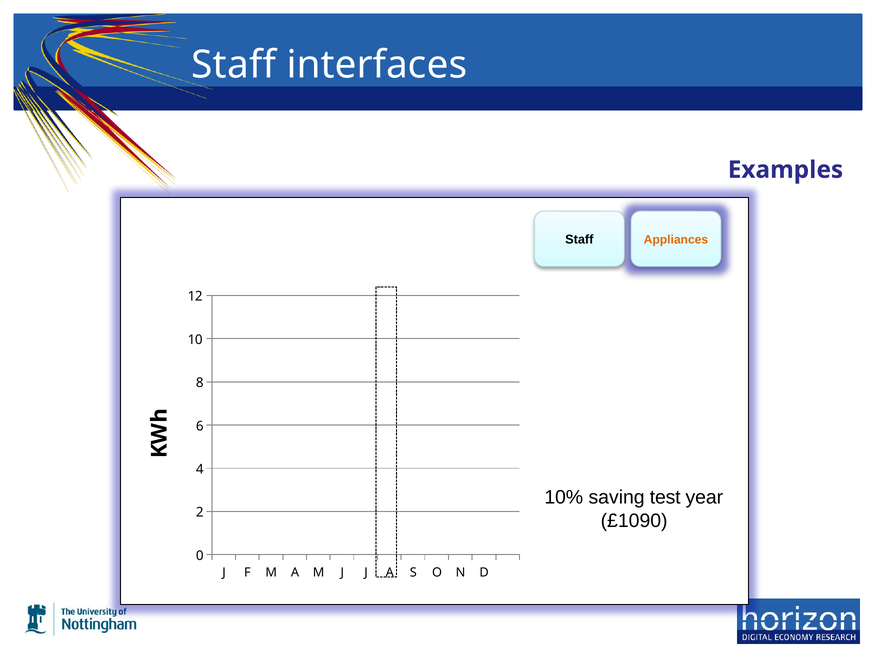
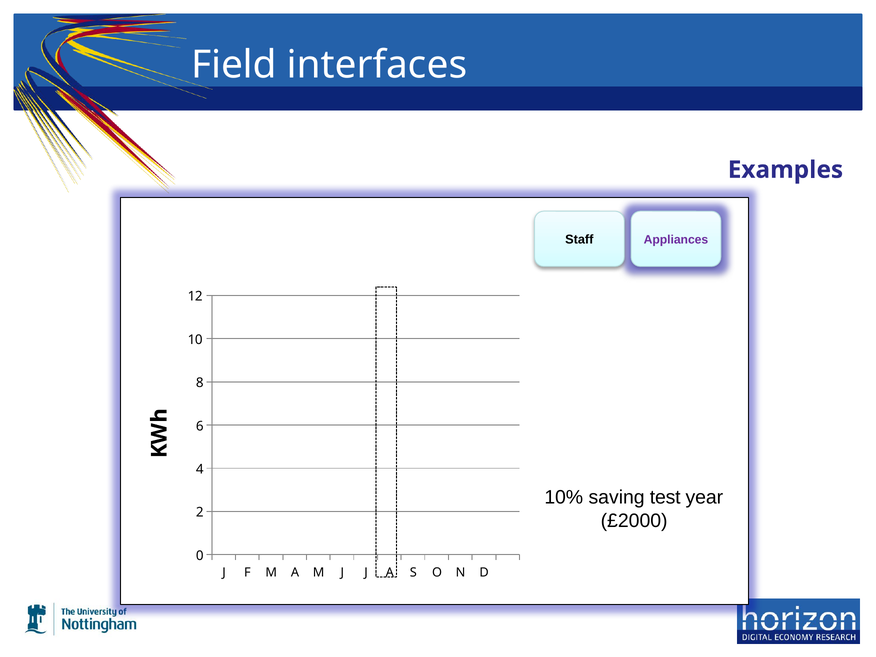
Staff: Staff -> Field (234, 65)
Appliances colour: orange -> purple (676, 240)
£1090: £1090 -> £2000 (634, 521)
